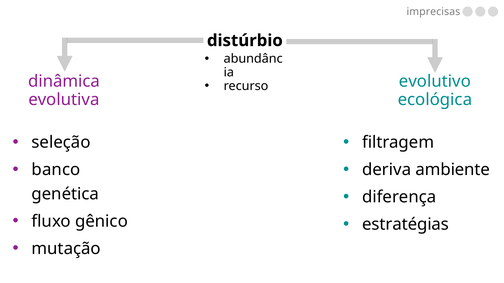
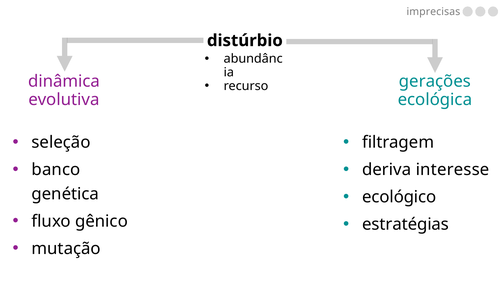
evolutivo: evolutivo -> gerações (435, 82)
ambiente: ambiente -> interesse (453, 170)
diferença: diferença -> ecológico (399, 197)
